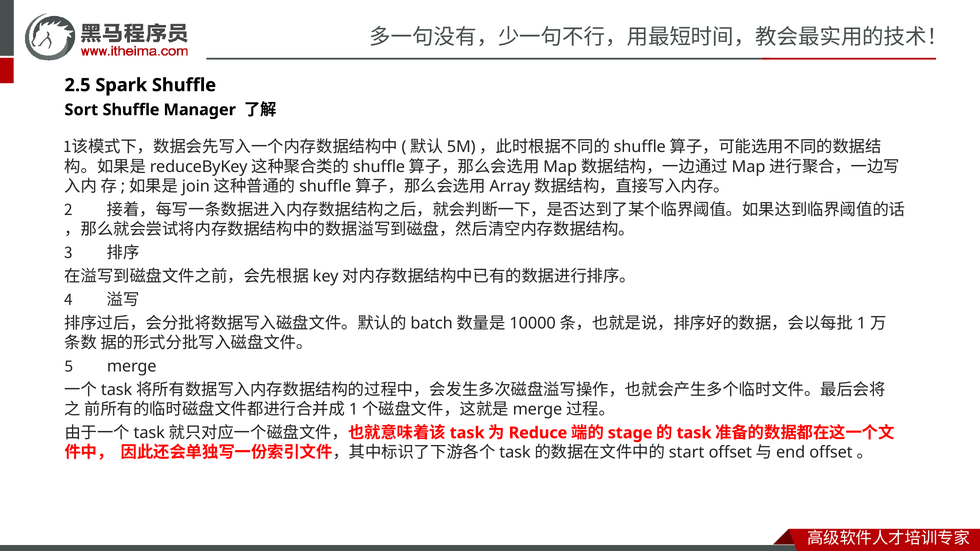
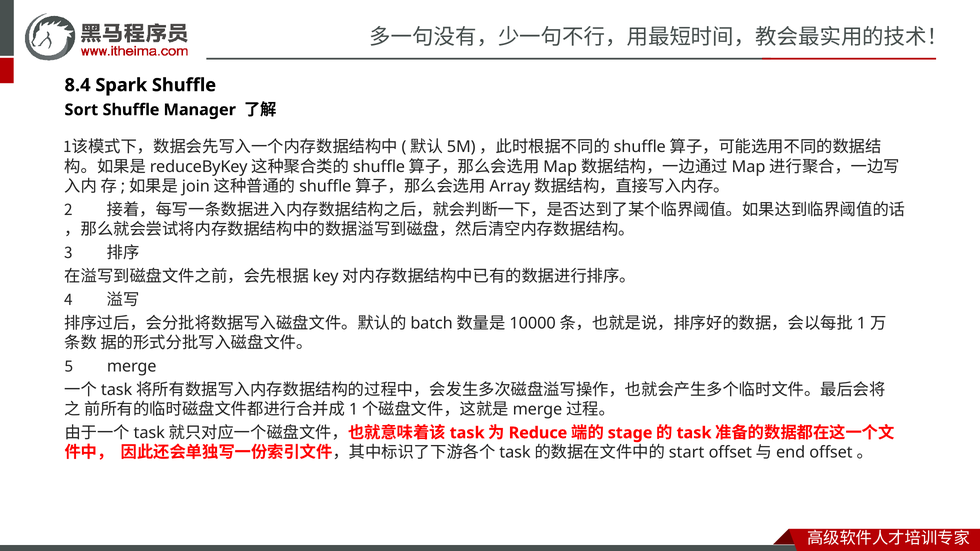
2.5: 2.5 -> 8.4 (78, 85)
